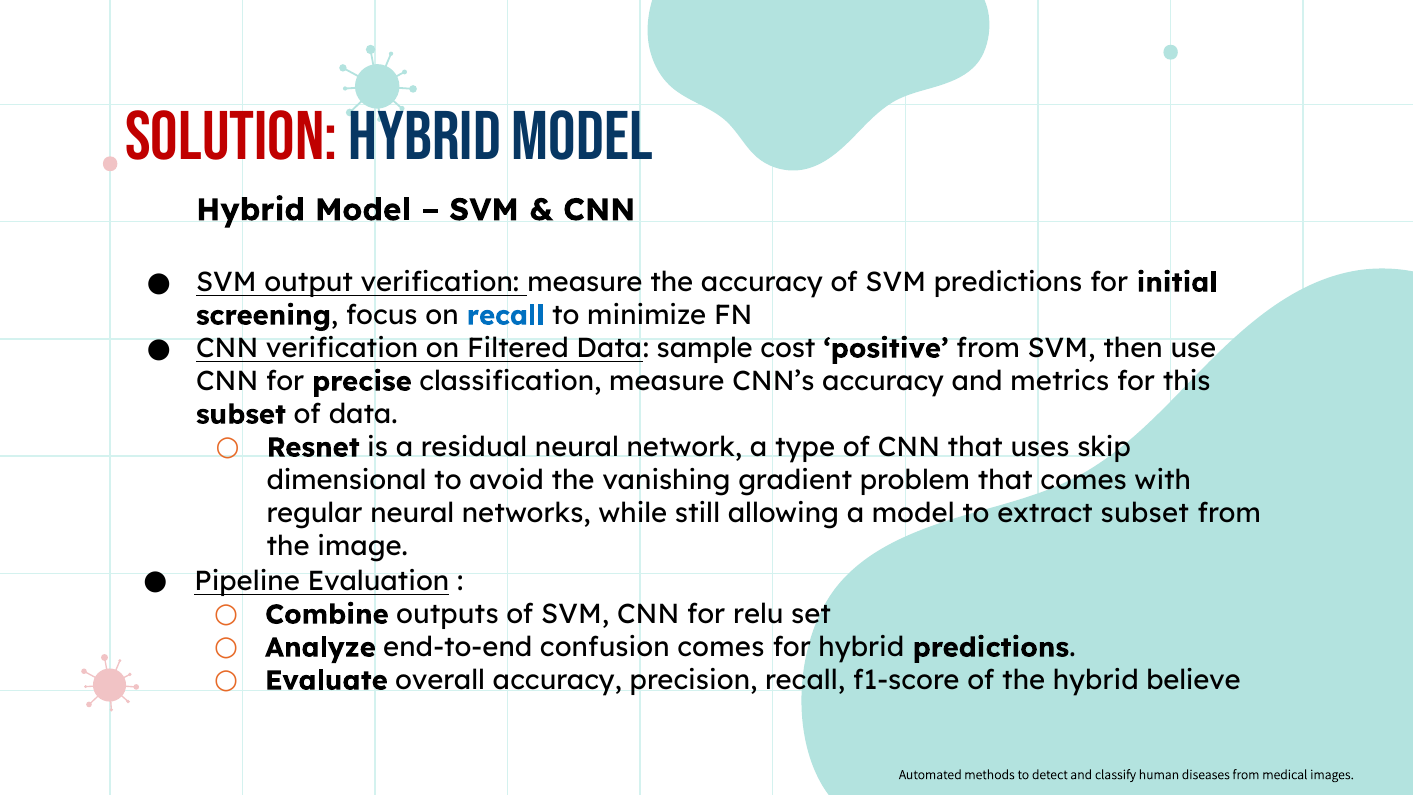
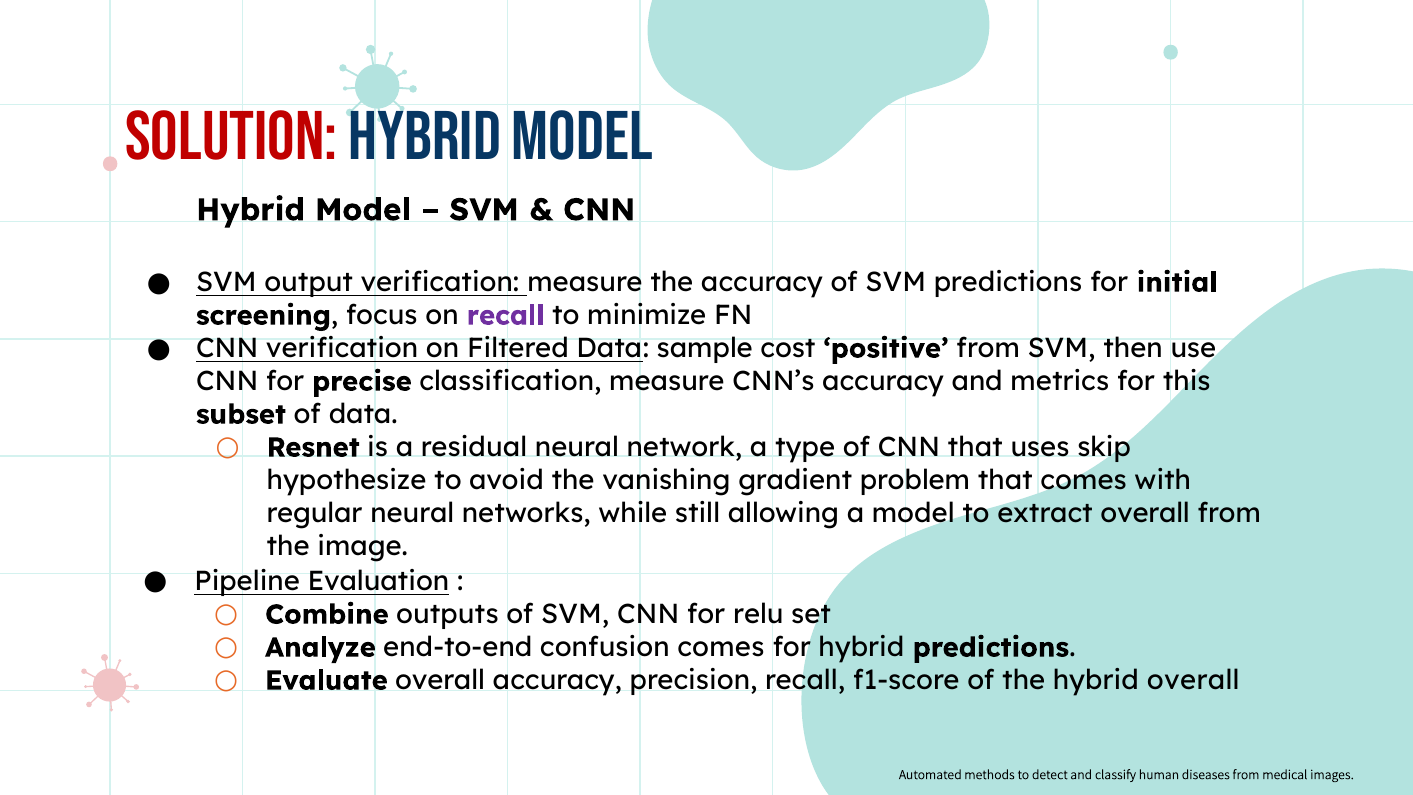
recall colour: blue -> purple (506, 316)
dimensional: dimensional -> hypothesize (347, 481)
extract subset: subset -> overall (1145, 514)
hybrid believe: believe -> overall (1193, 681)
